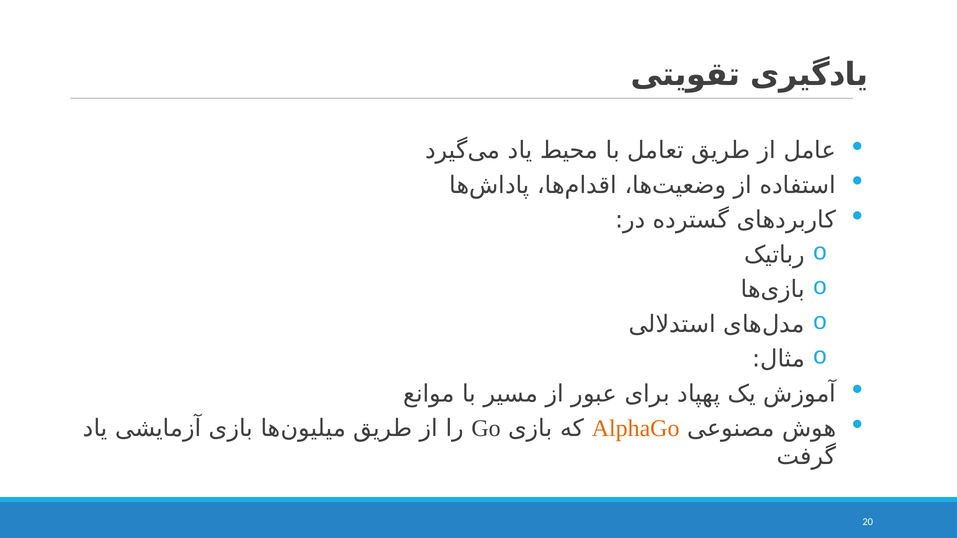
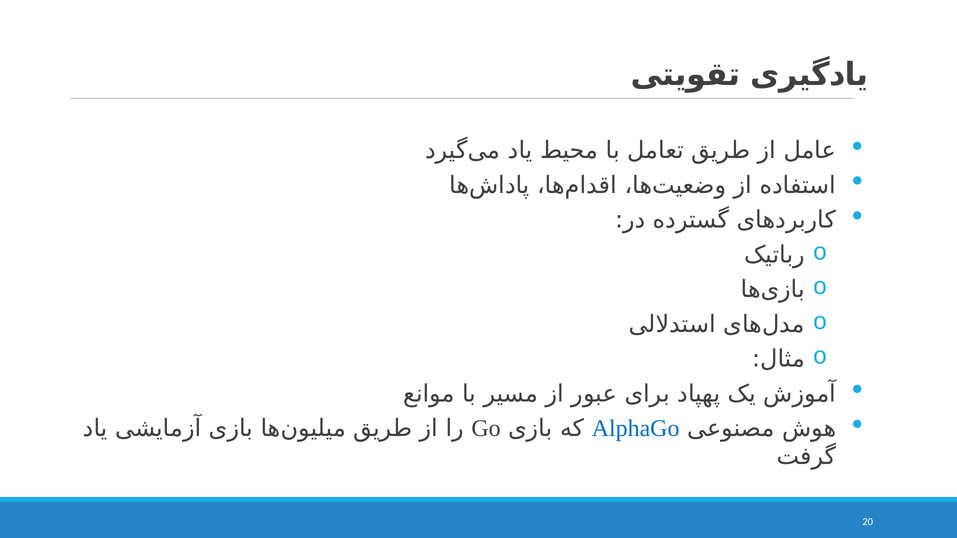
AlphaGo colour: orange -> blue (636, 429)
